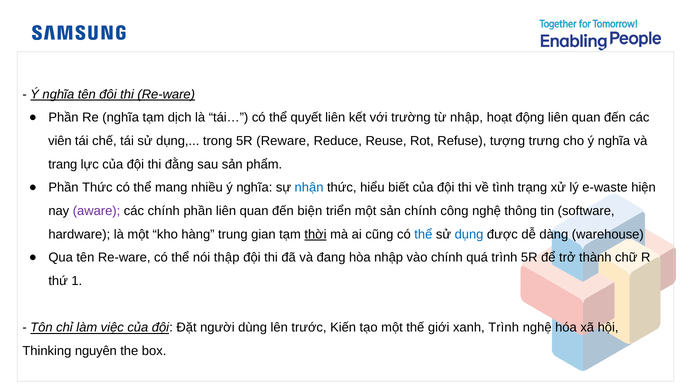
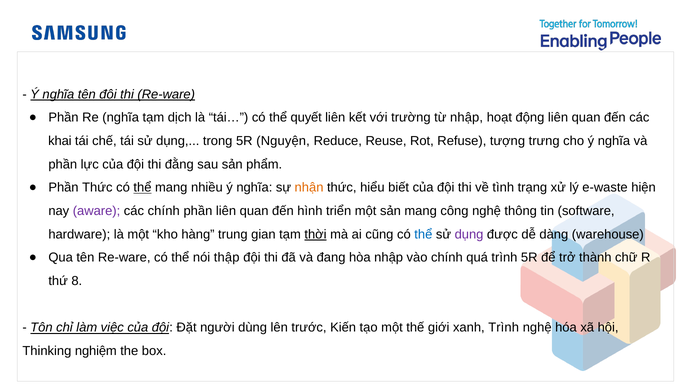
viên: viên -> khai (60, 141)
Reware: Reware -> Nguyện (283, 141)
trang: trang -> phần (63, 164)
thể underline: none -> present (142, 187)
nhận colour: blue -> orange (309, 187)
biện: biện -> hình (310, 211)
sản chính: chính -> mang (421, 211)
dụng colour: blue -> purple (469, 234)
1: 1 -> 8 (77, 281)
nguyên: nguyên -> nghiệm (96, 351)
